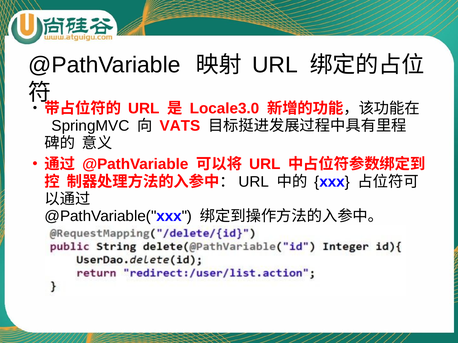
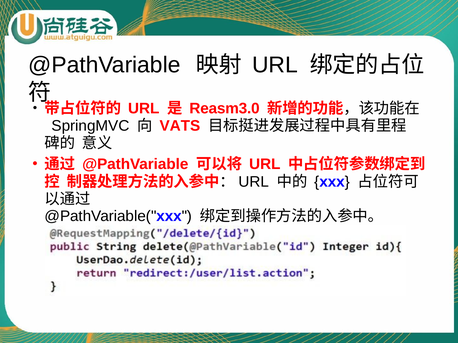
Locale3.0: Locale3.0 -> Reasm3.0 (225, 109)
